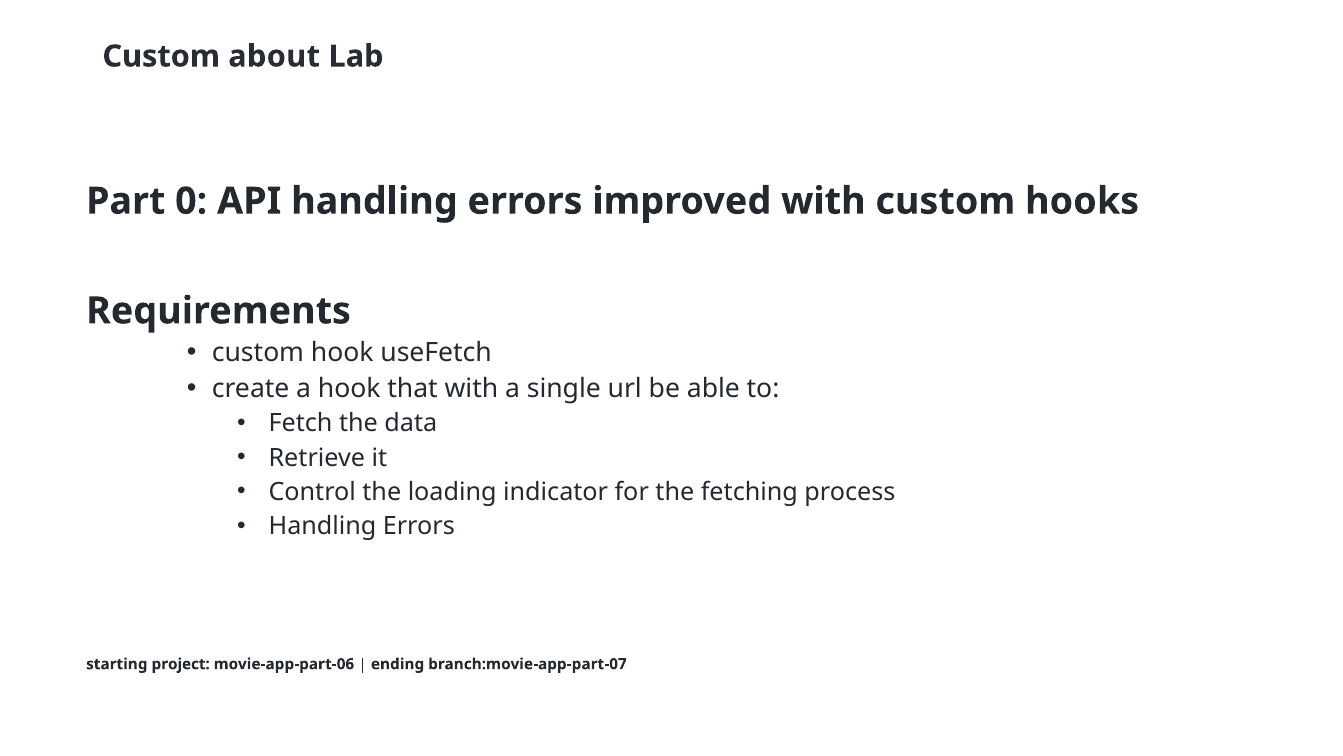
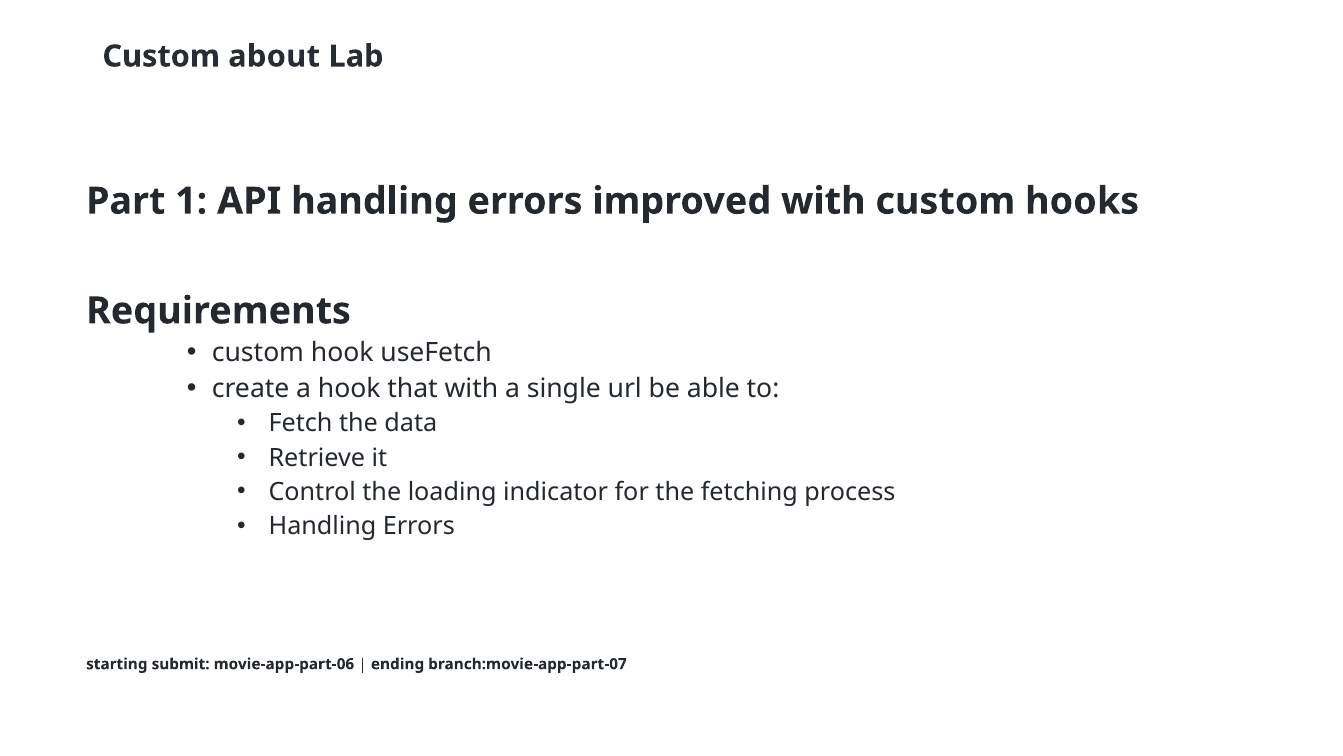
0: 0 -> 1 (191, 201)
project: project -> submit (181, 664)
